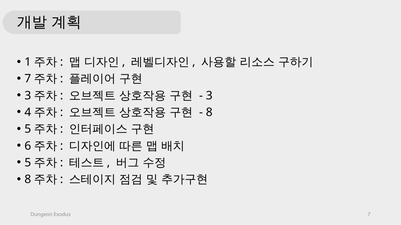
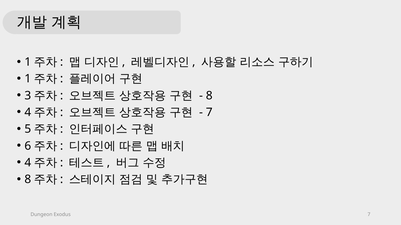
7: 7 -> 1 (28, 79)
3: 3 -> 8 (209, 96)
8: 8 -> 7 (209, 113)
5: 5 -> 4 (28, 163)
